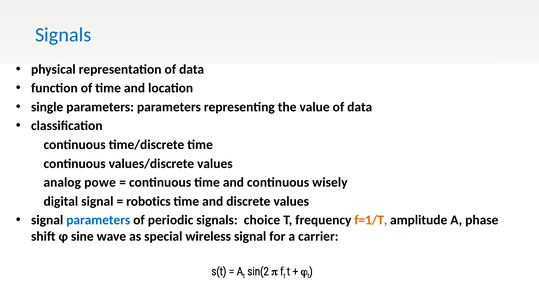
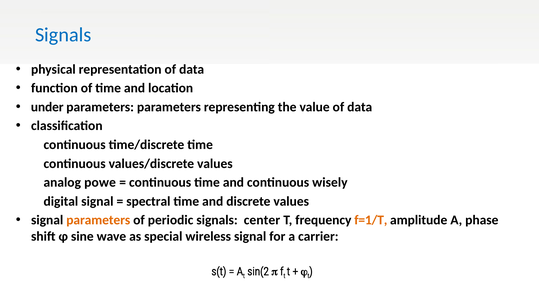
single: single -> under (47, 107)
robotics: robotics -> spectral (148, 201)
parameters colour: blue -> orange (98, 220)
choice: choice -> center (262, 220)
